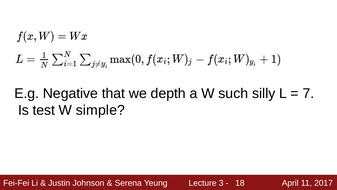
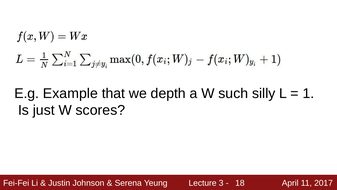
Negative: Negative -> Example (70, 93)
7: 7 -> 1 (308, 93)
test: test -> just (44, 110)
simple: simple -> scores (100, 110)
